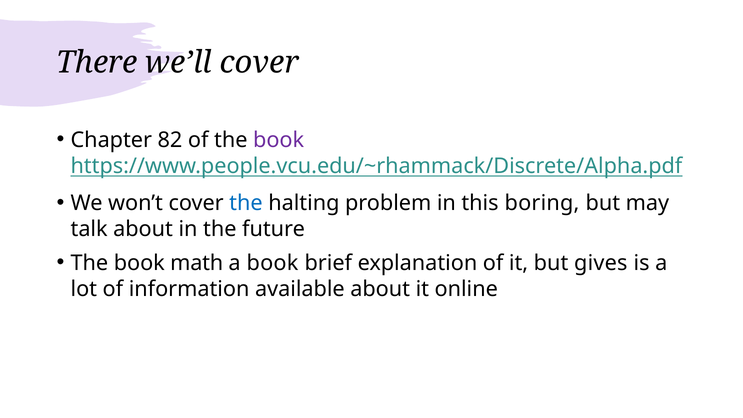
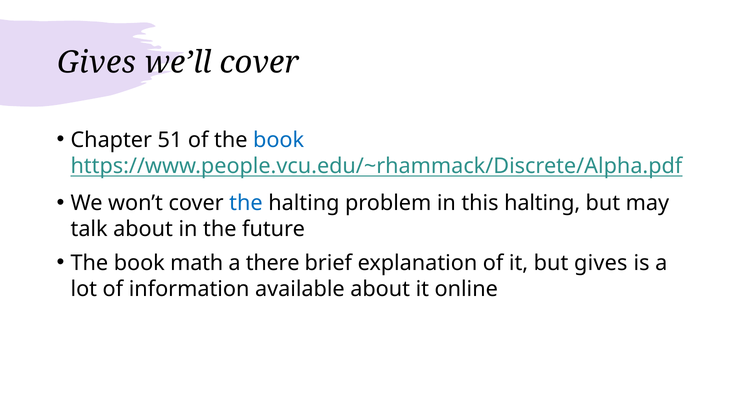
There: There -> Gives (97, 62)
82: 82 -> 51 (170, 140)
book colour: purple -> blue (279, 140)
this boring: boring -> halting (542, 203)
a book: book -> there (273, 263)
